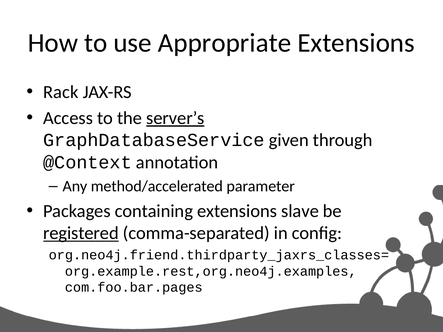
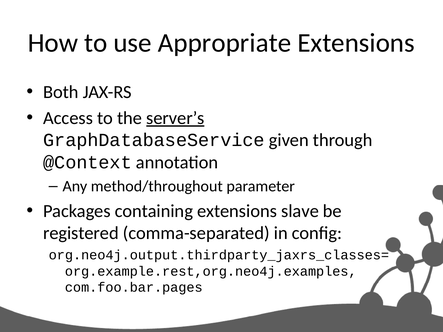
Rack: Rack -> Both (61, 92)
method/accelerated: method/accelerated -> method/throughout (157, 186)
registered underline: present -> none (81, 233)
org.neo4j.friend.thirdparty_jaxrs_classes=: org.neo4j.friend.thirdparty_jaxrs_classes= -> org.neo4j.output.thirdparty_jaxrs_classes= (219, 255)
